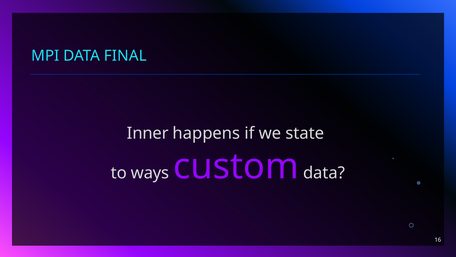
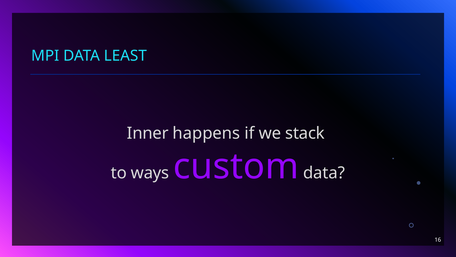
FINAL: FINAL -> LEAST (125, 56)
state: state -> stack (305, 133)
